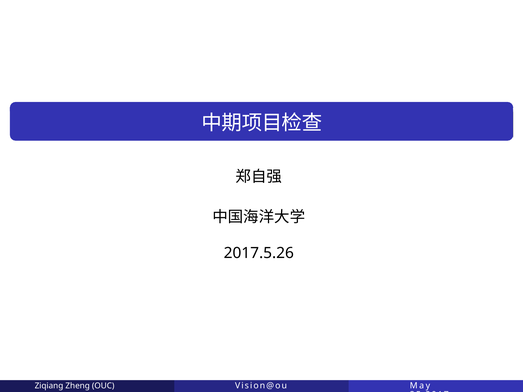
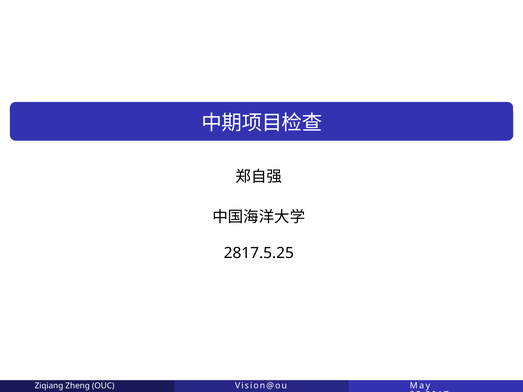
2017.5.26: 2017.5.26 -> 2817.5.25 (259, 253)
